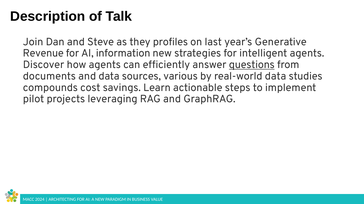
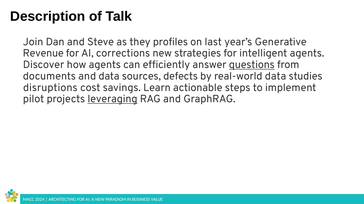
information: information -> corrections (123, 53)
various: various -> defects (181, 76)
compounds: compounds -> disruptions (50, 88)
leveraging underline: none -> present (112, 99)
